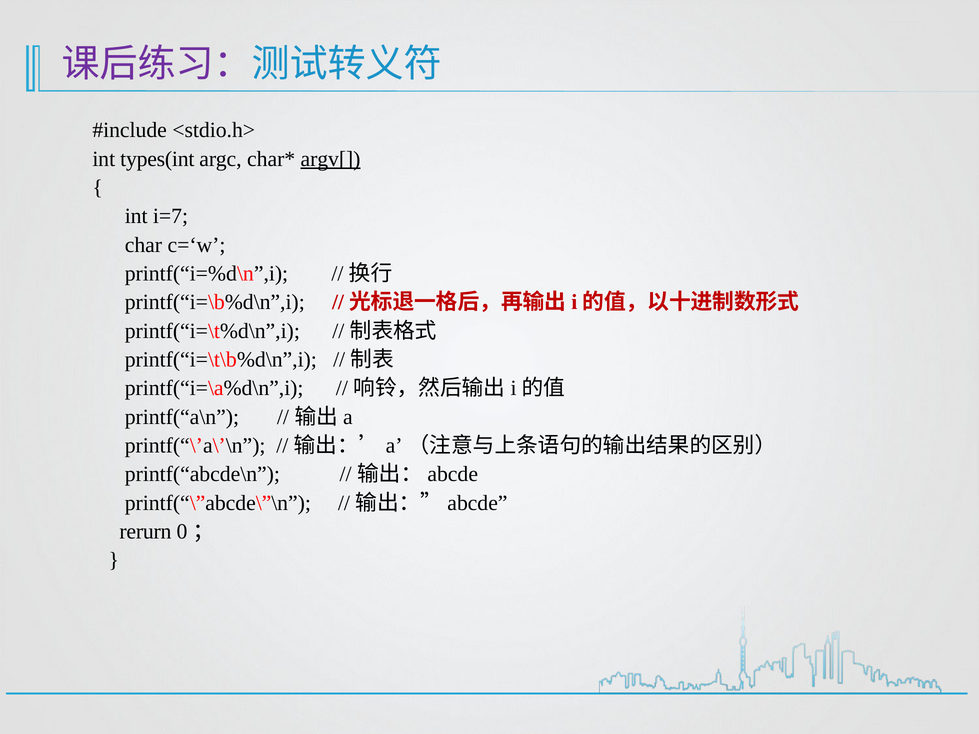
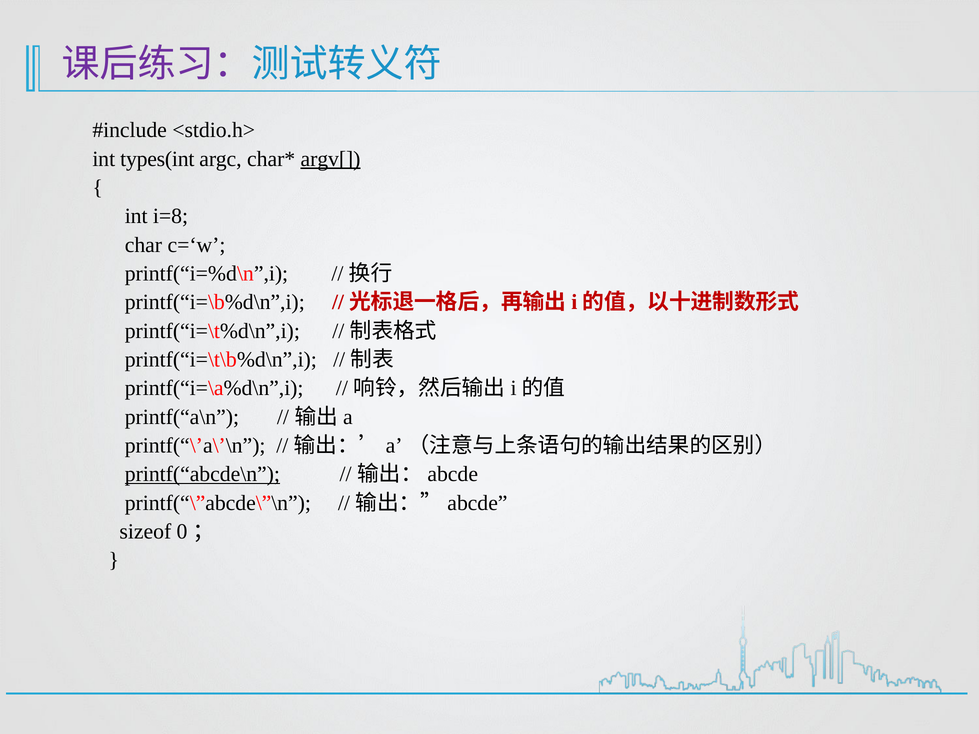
i=7: i=7 -> i=8 (171, 216)
printf(“abcde\n underline: none -> present (202, 474)
rerurn: rerurn -> sizeof (145, 532)
